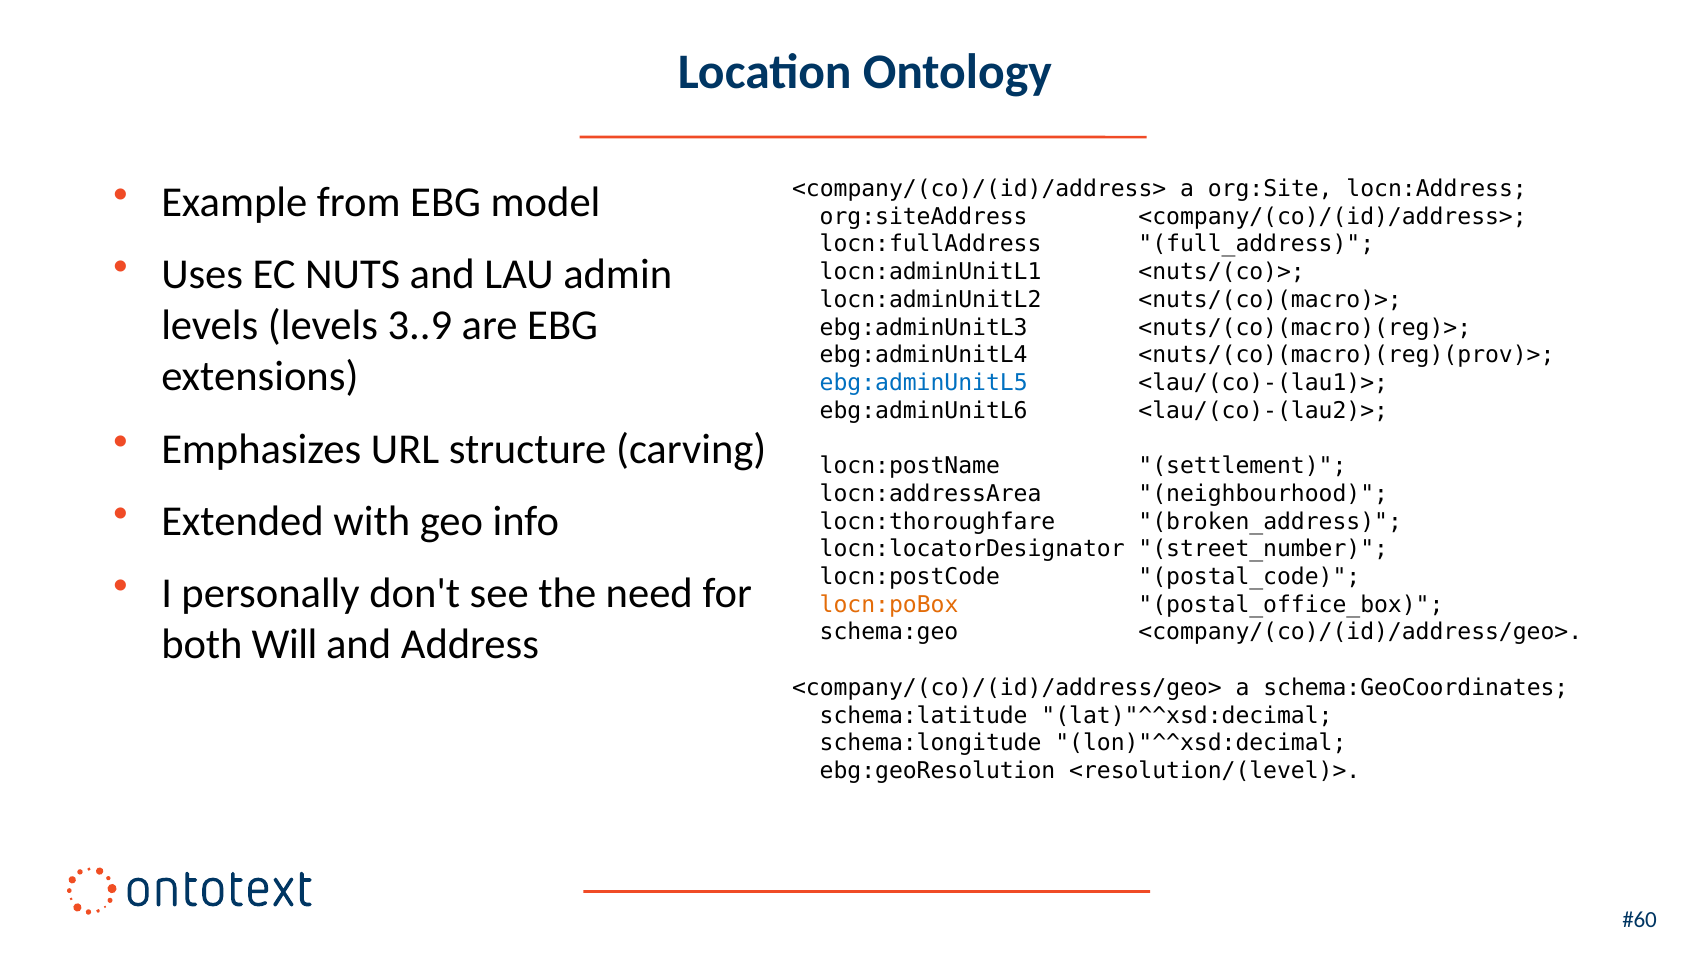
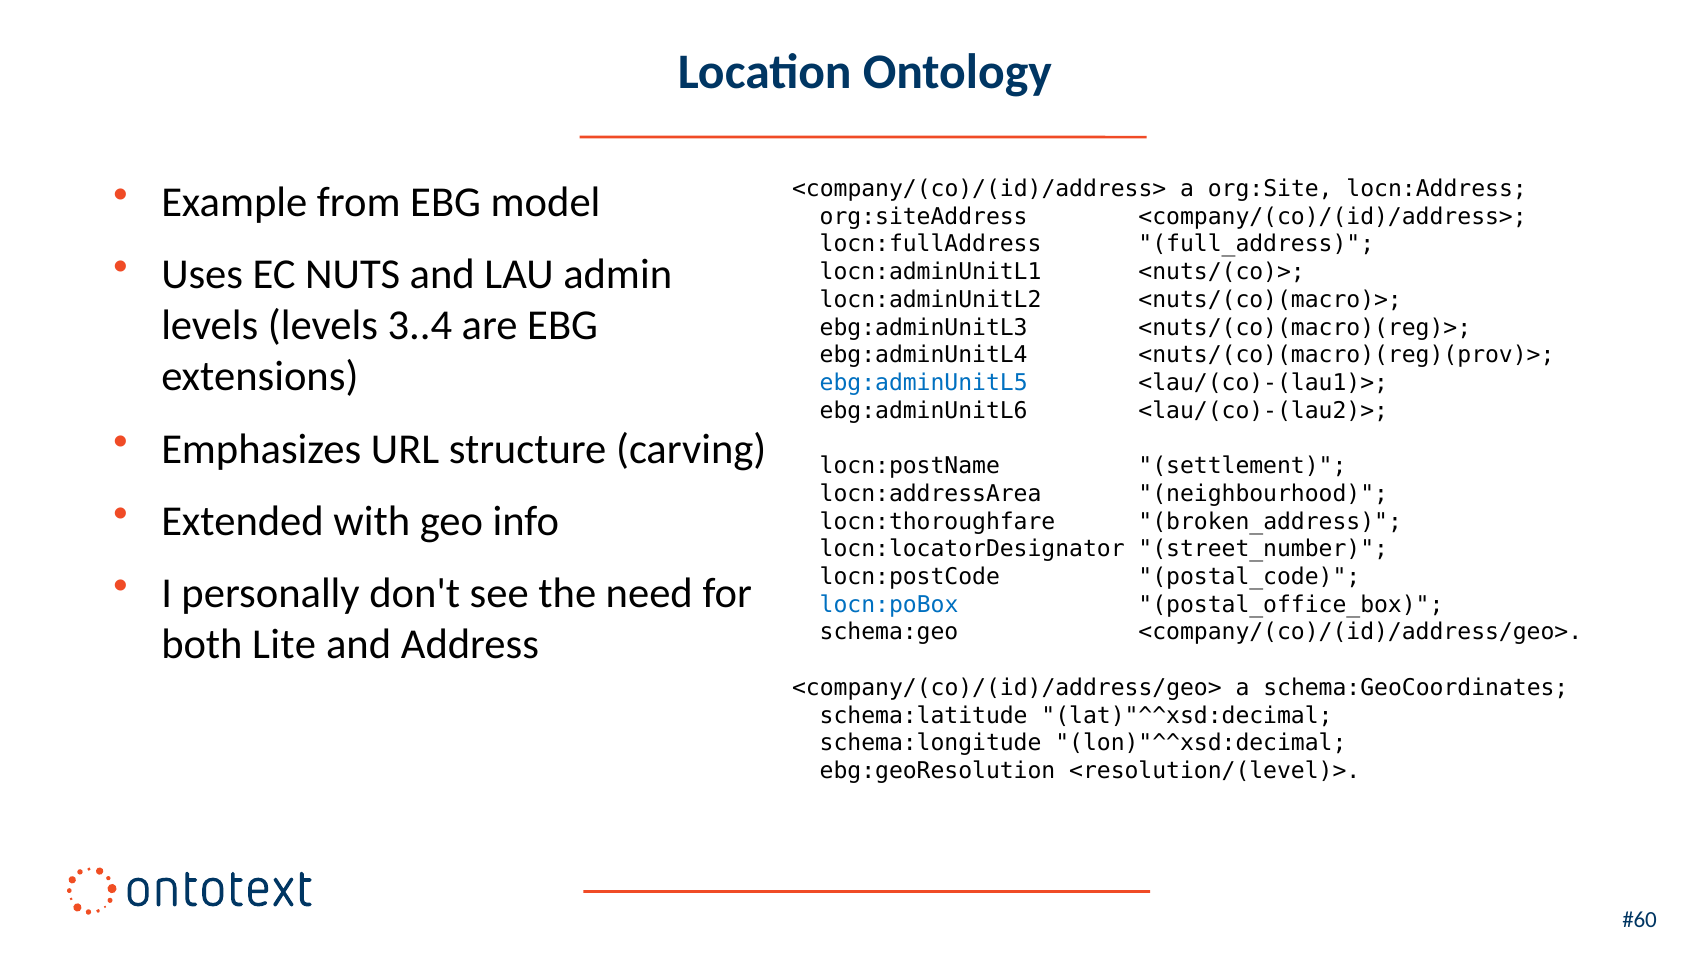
3..9: 3..9 -> 3..4 (420, 326)
locn:poBox colour: orange -> blue (889, 605)
Will: Will -> Lite (284, 645)
